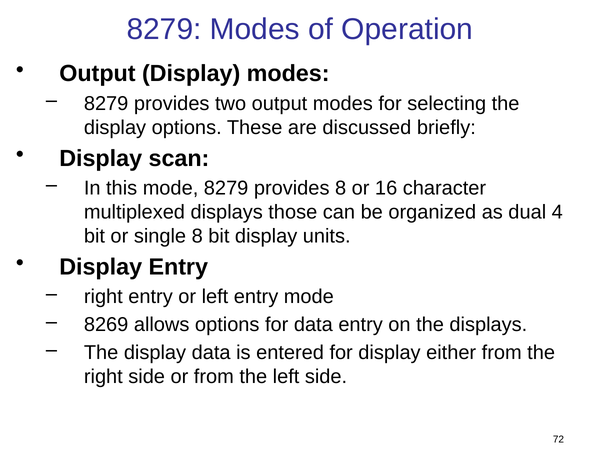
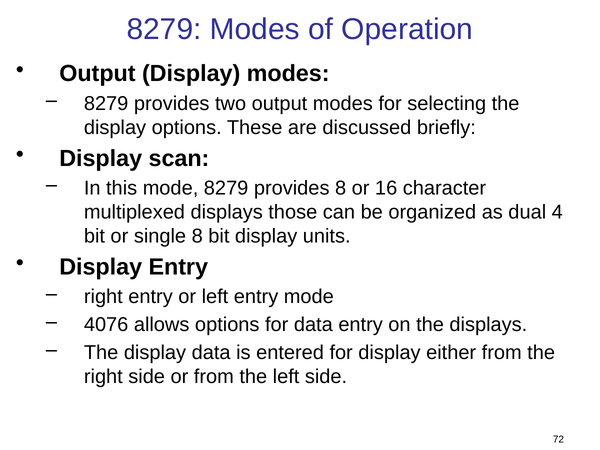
8269: 8269 -> 4076 (106, 325)
